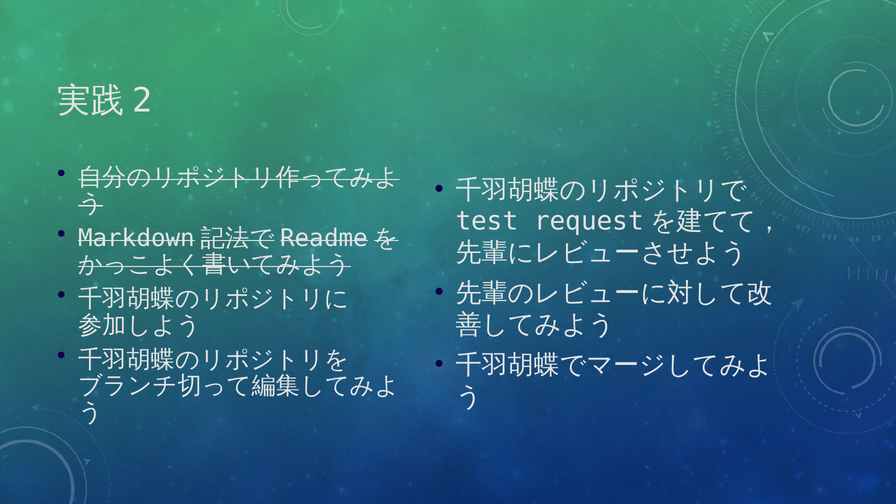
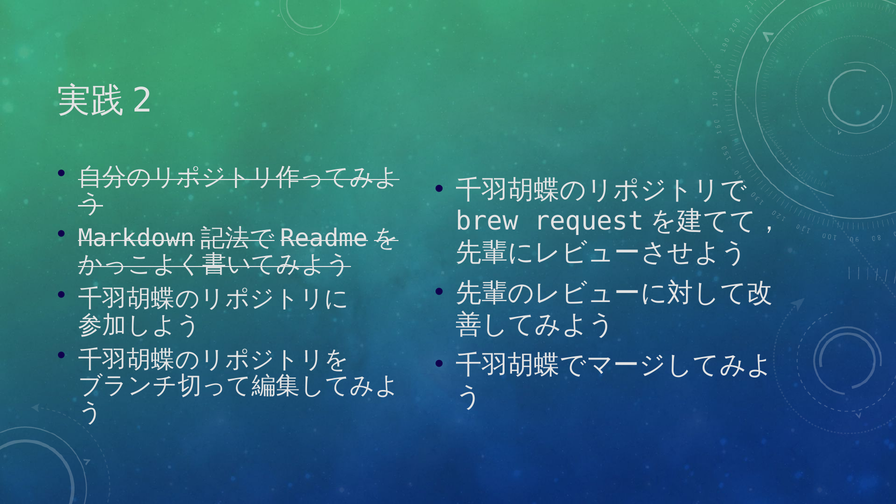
test: test -> brew (487, 221)
